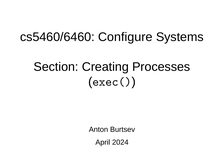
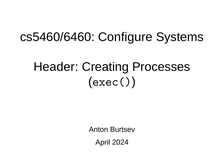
Section: Section -> Header (56, 67)
